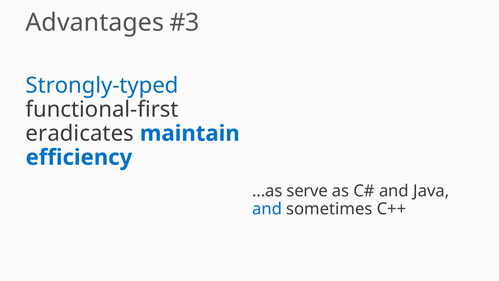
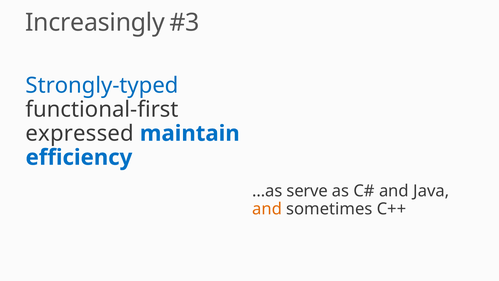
Advantages: Advantages -> Increasingly (95, 23)
eradicates: eradicates -> expressed (80, 133)
and colour: blue -> orange (267, 209)
